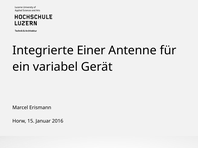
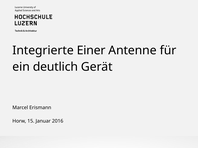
variabel: variabel -> deutlich (55, 67)
